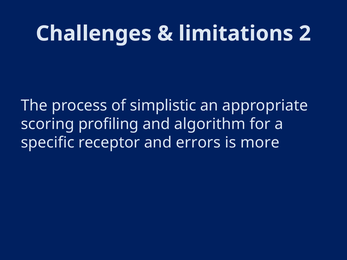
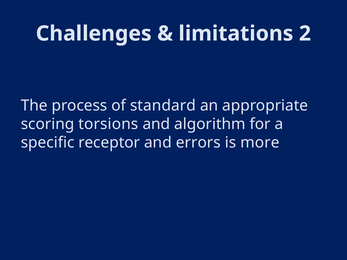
simplistic: simplistic -> standard (163, 106)
profiling: profiling -> torsions (108, 124)
